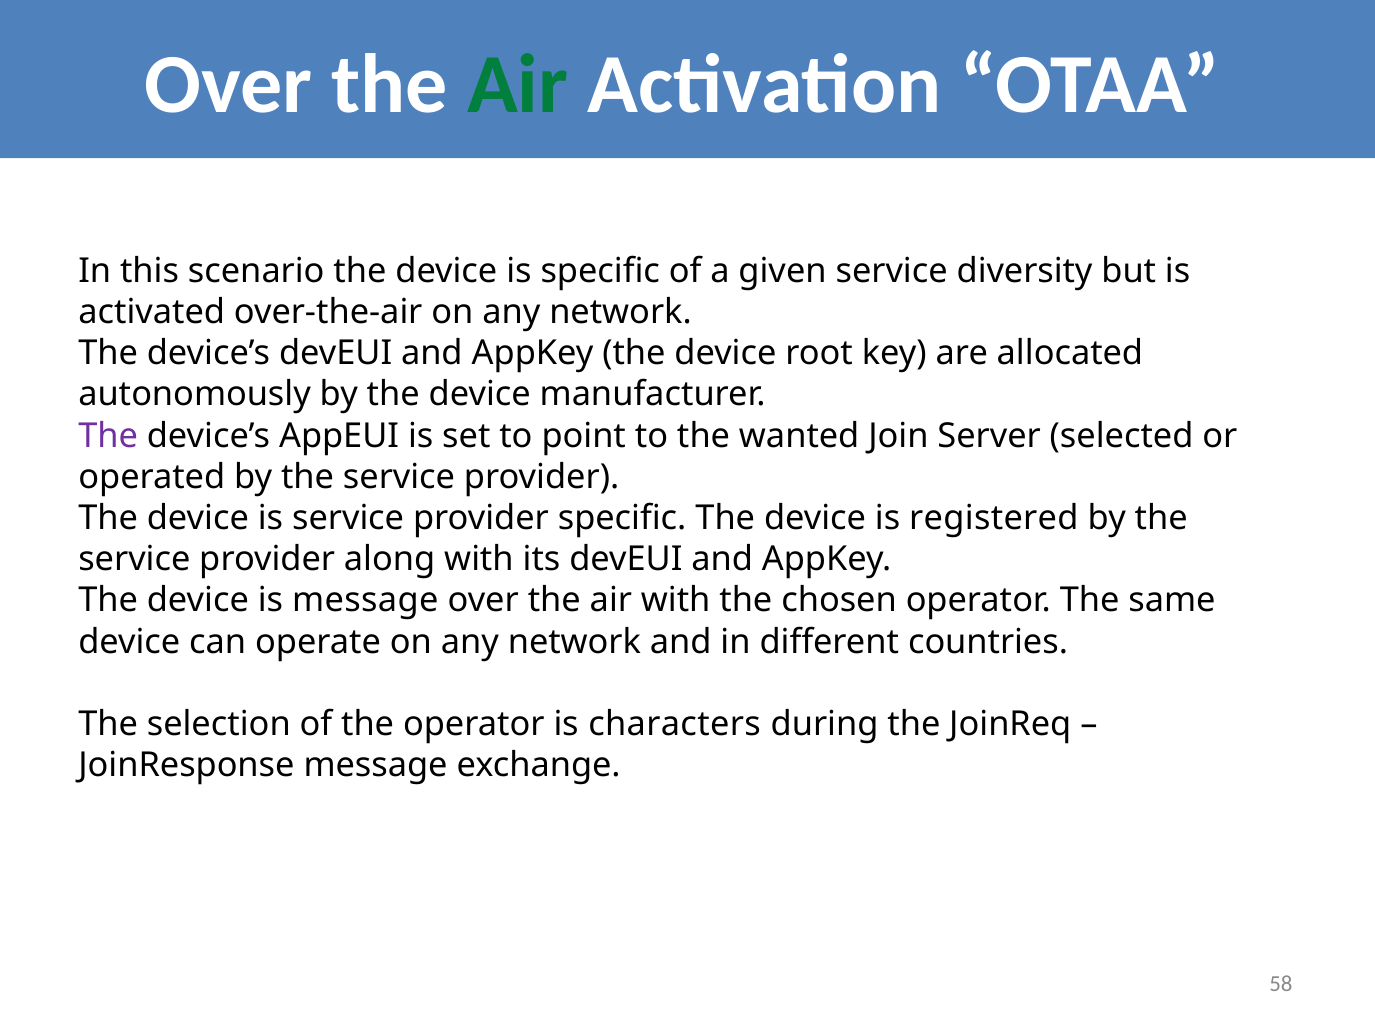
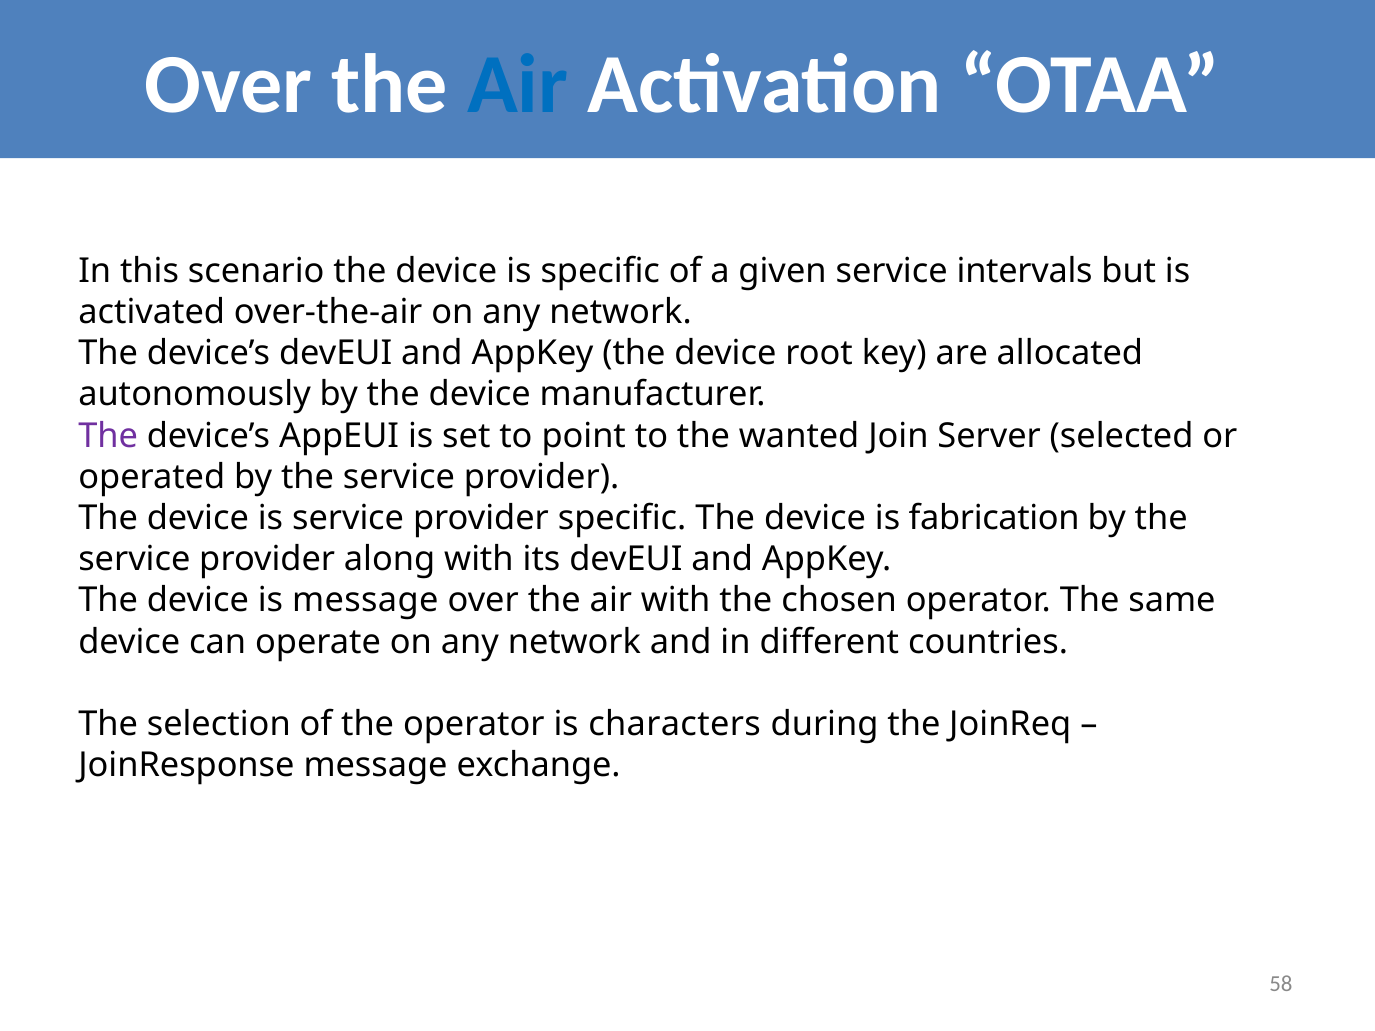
Air colour: green -> blue (518, 85)
diversity: diversity -> intervals (1025, 271)
registered: registered -> fabrication (994, 518)
